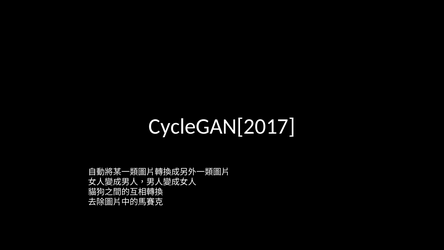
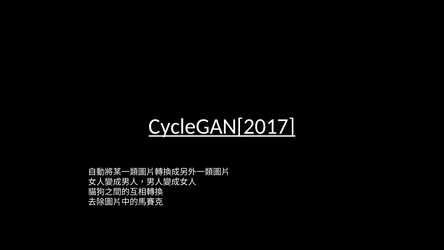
CycleGAN[2017 underline: none -> present (222, 126)
